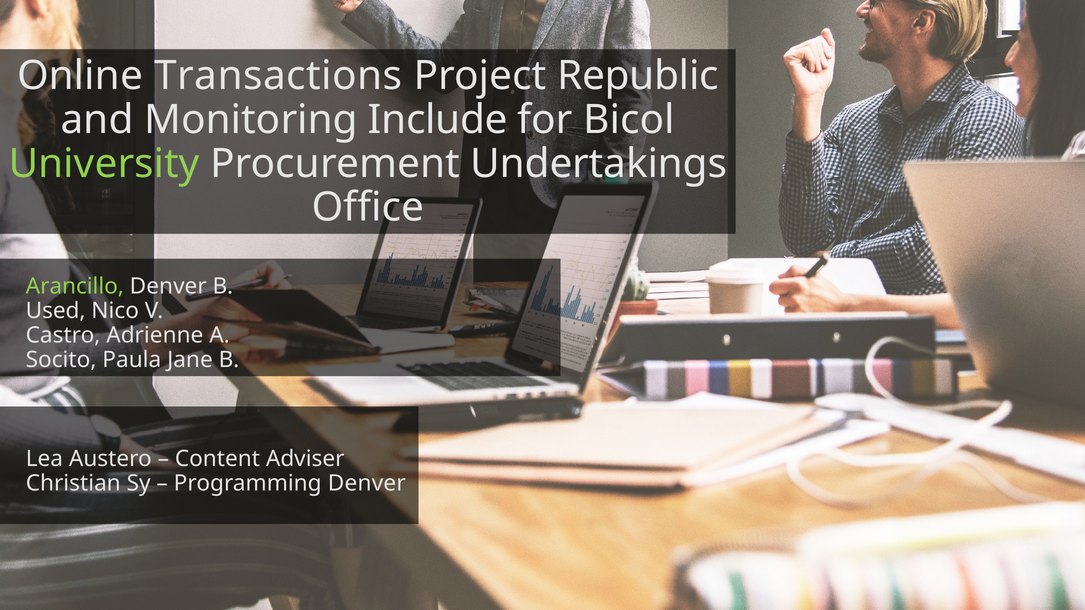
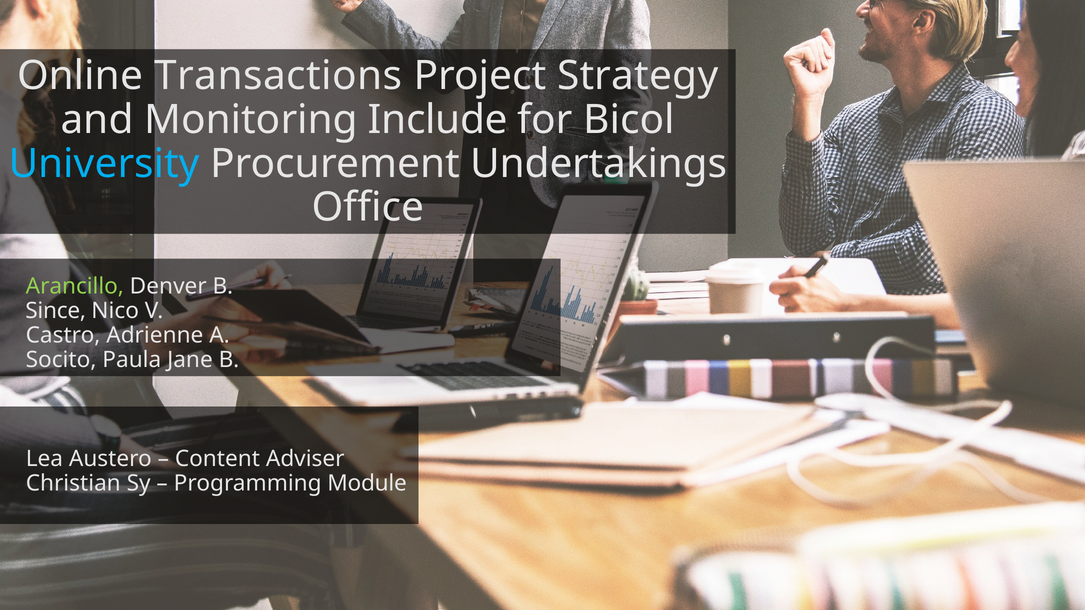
Republic: Republic -> Strategy (638, 76)
University colour: light green -> light blue (104, 164)
Used: Used -> Since (56, 311)
Programming Denver: Denver -> Module (367, 483)
